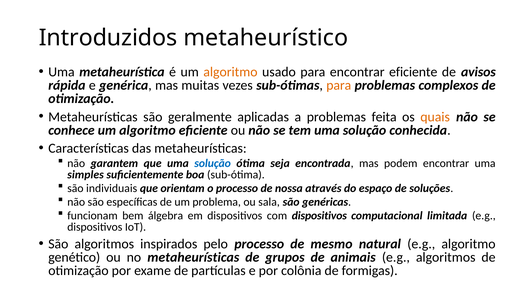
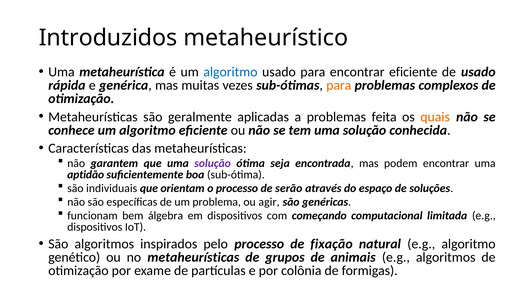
algoritmo colour: orange -> blue (230, 72)
de avisos: avisos -> usado (478, 72)
solução colour: blue -> purple (213, 163)
simples: simples -> aptidão (86, 174)
nossa: nossa -> serão (289, 188)
sala: sala -> agir (269, 202)
com dispositivos: dispositivos -> começando (319, 215)
mesmo: mesmo -> fixação (332, 244)
